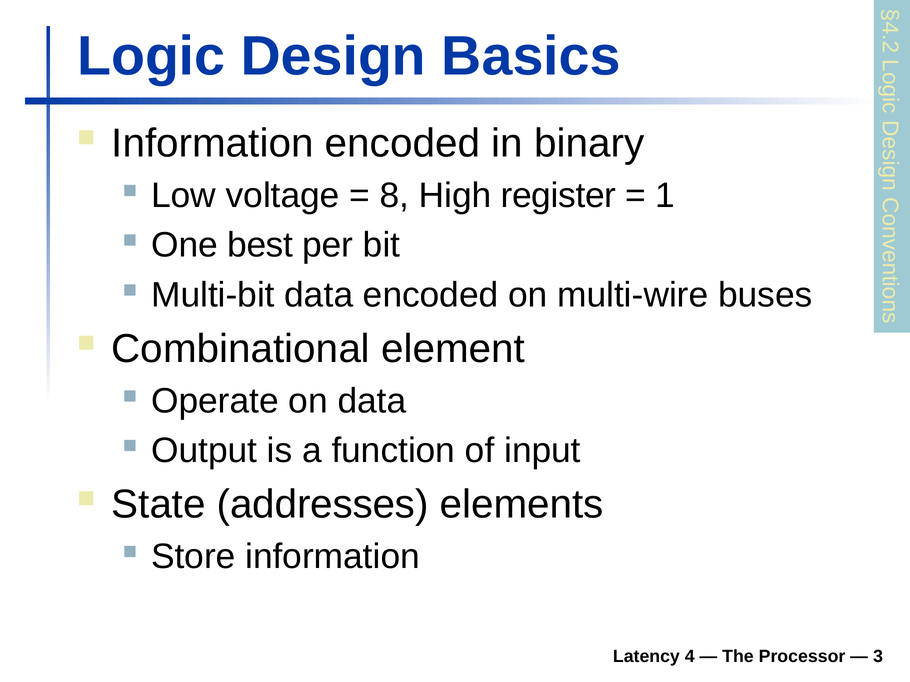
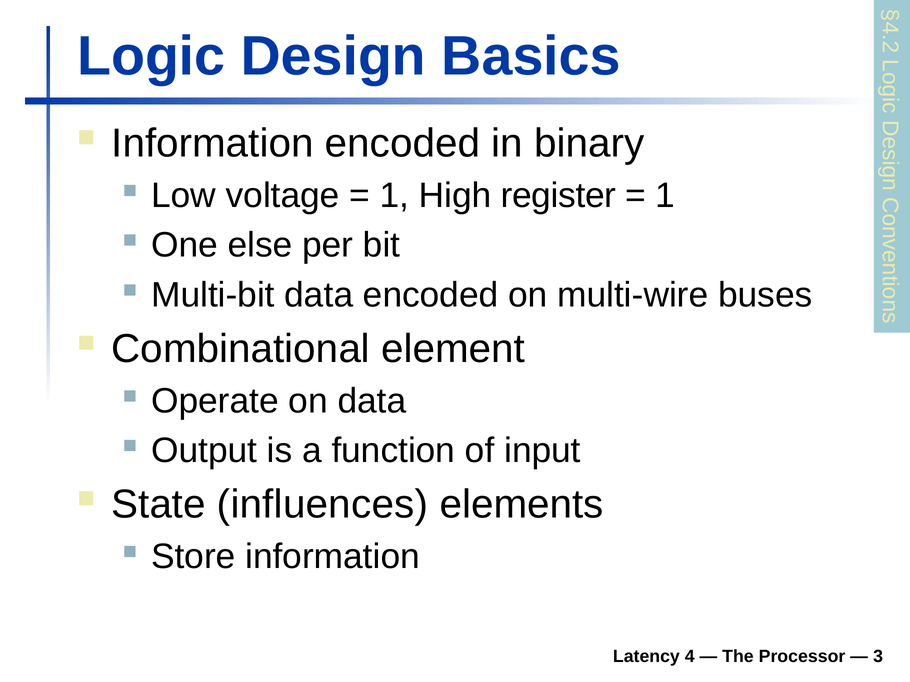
8: 8 -> 1 (394, 196)
best: best -> else (260, 245)
addresses: addresses -> influences (323, 505)
